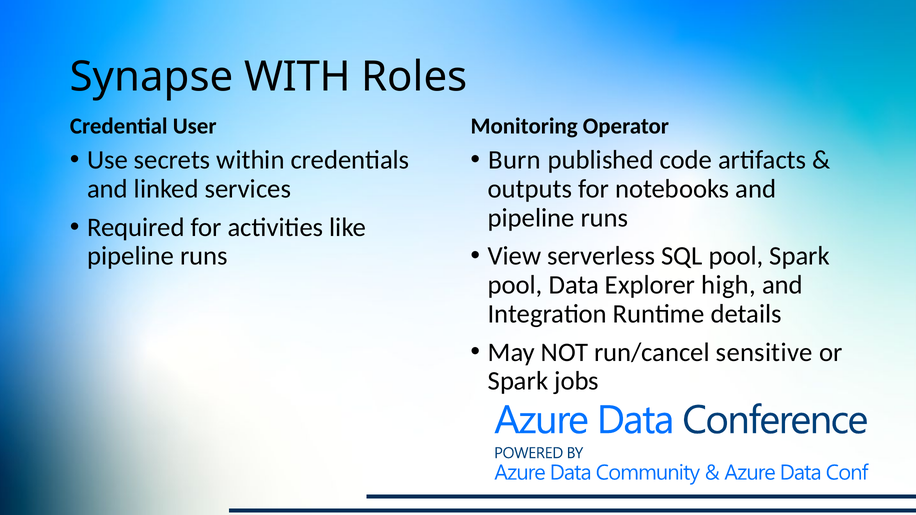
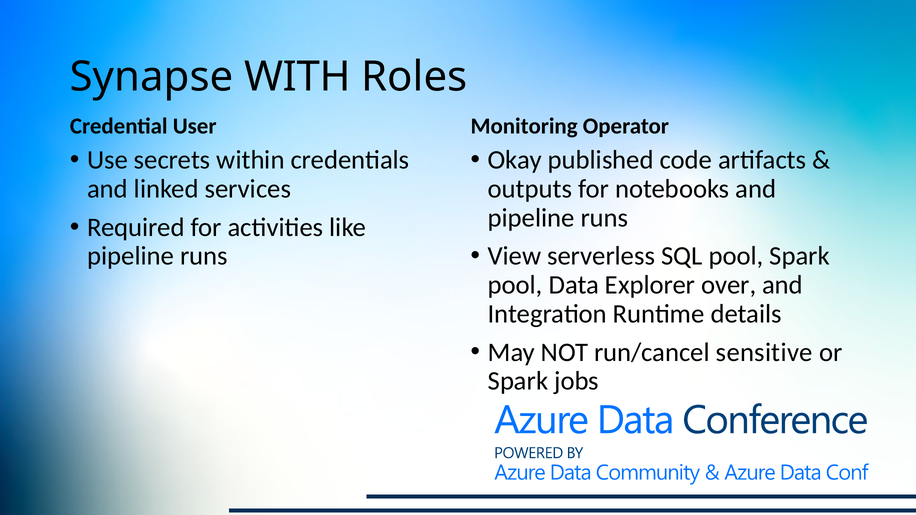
Burn: Burn -> Okay (515, 160)
high: high -> over (729, 285)
